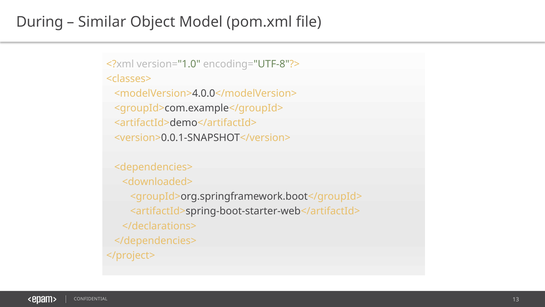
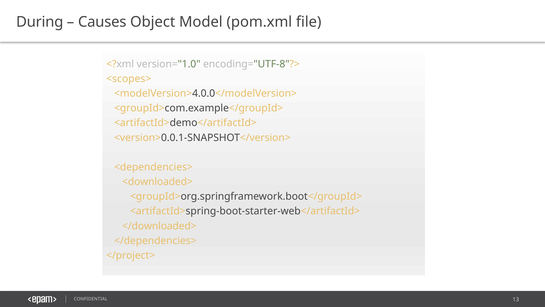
Similar: Similar -> Causes (102, 22)
<classes>: <classes> -> <scopes> (129, 79)
</declarations>: </declarations> -> </downloaded> (159, 226)
